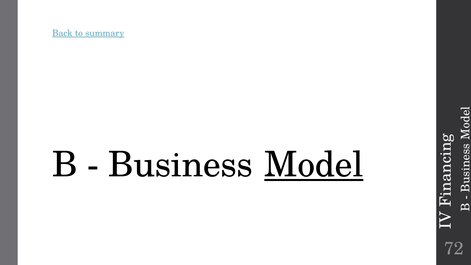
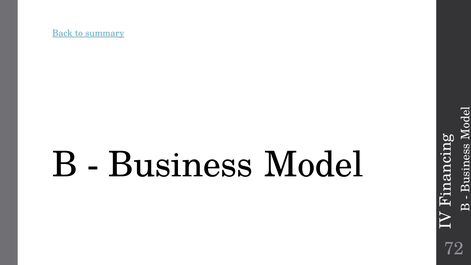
Model underline: present -> none (314, 165)
